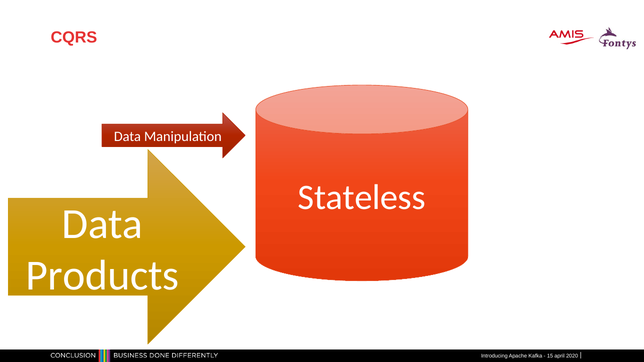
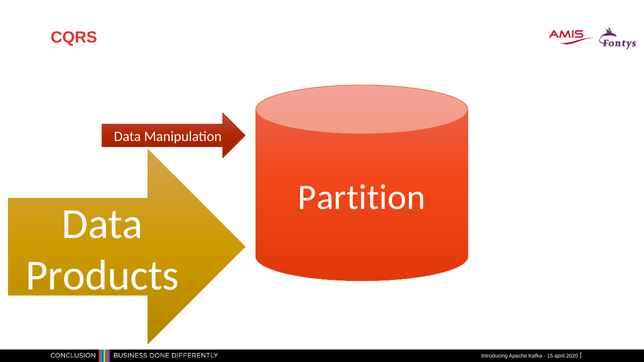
Stateless: Stateless -> Partition (362, 198)
